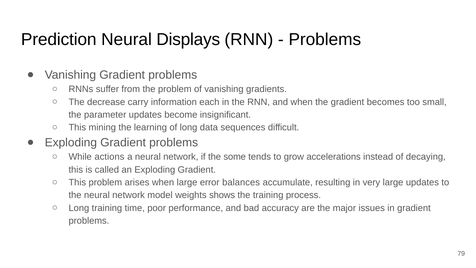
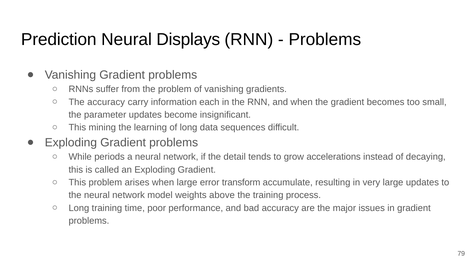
The decrease: decrease -> accuracy (106, 102)
actions: actions -> periods (110, 157)
some: some -> detail (235, 157)
balances: balances -> transform (241, 182)
shows: shows -> above (222, 195)
